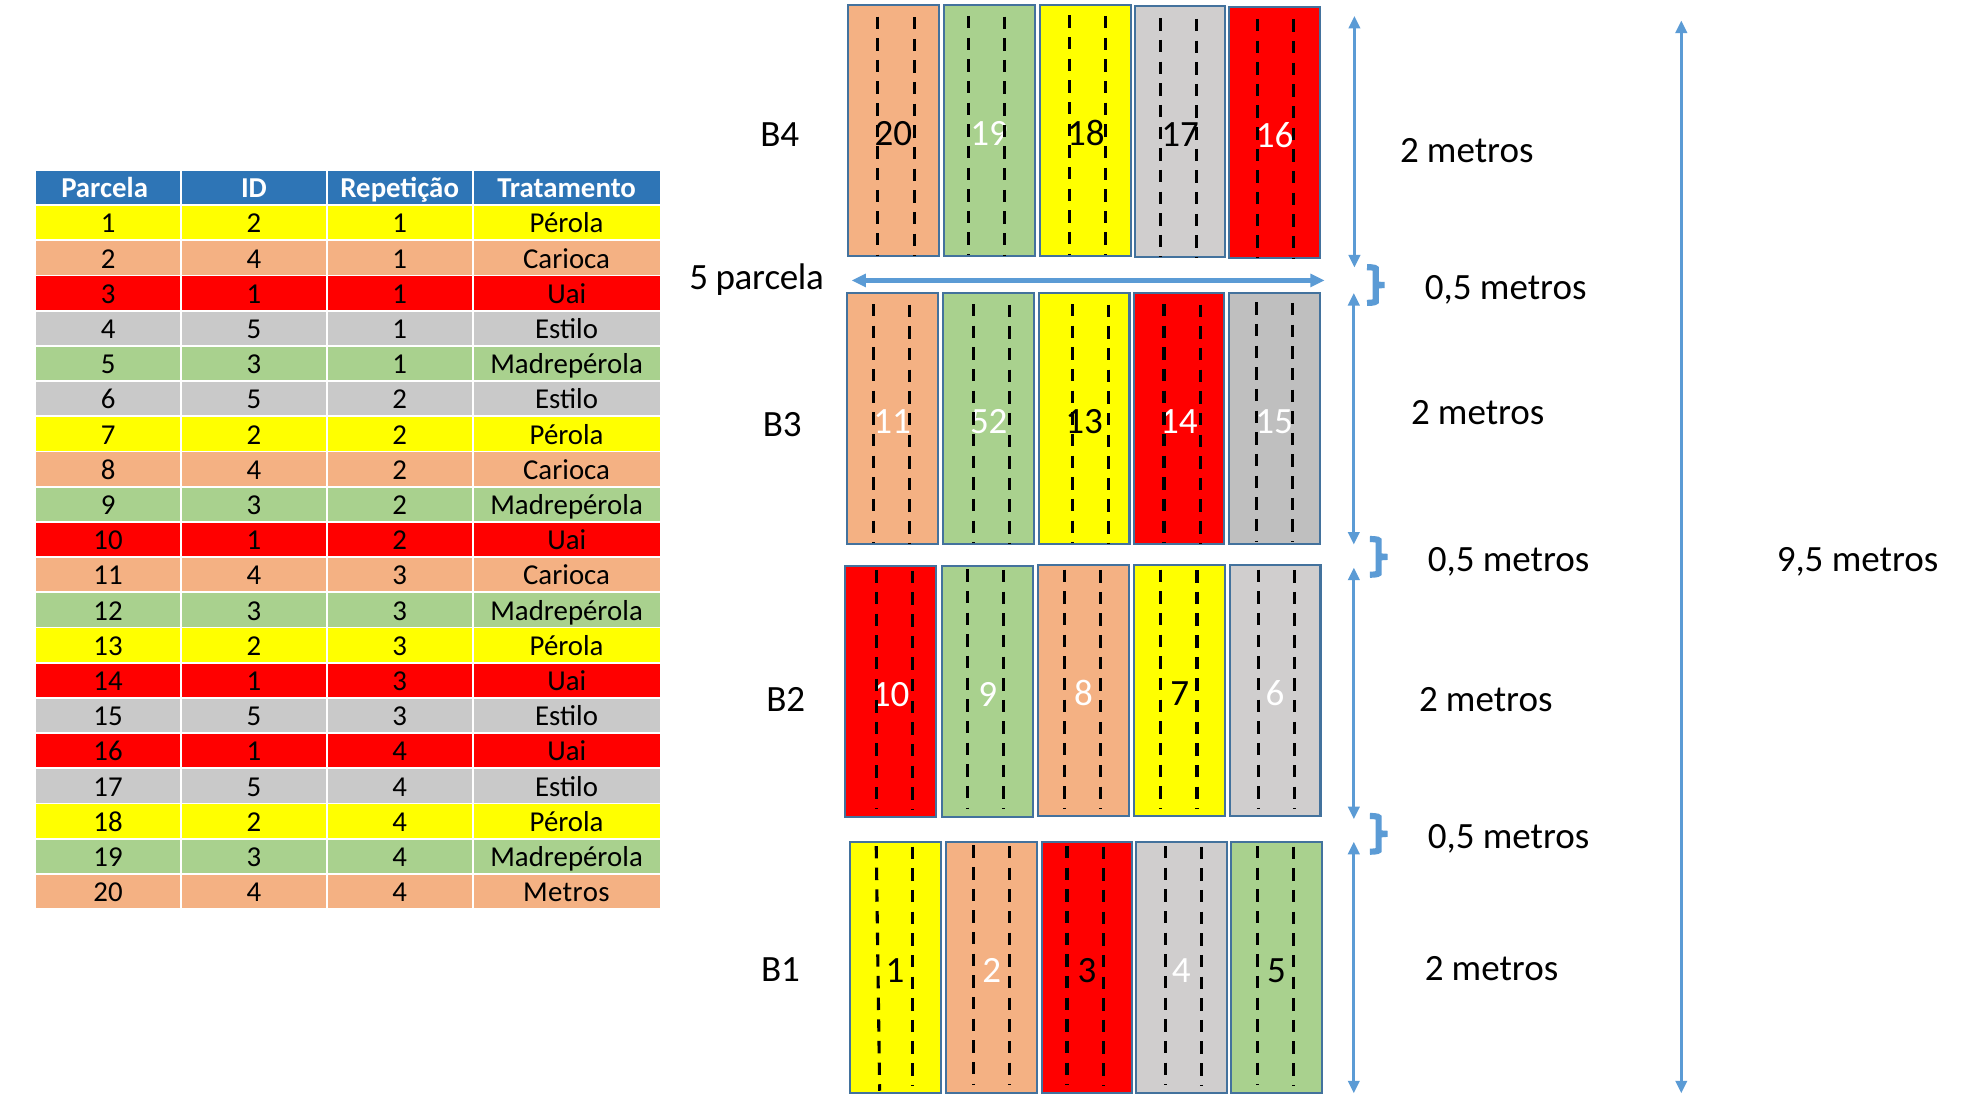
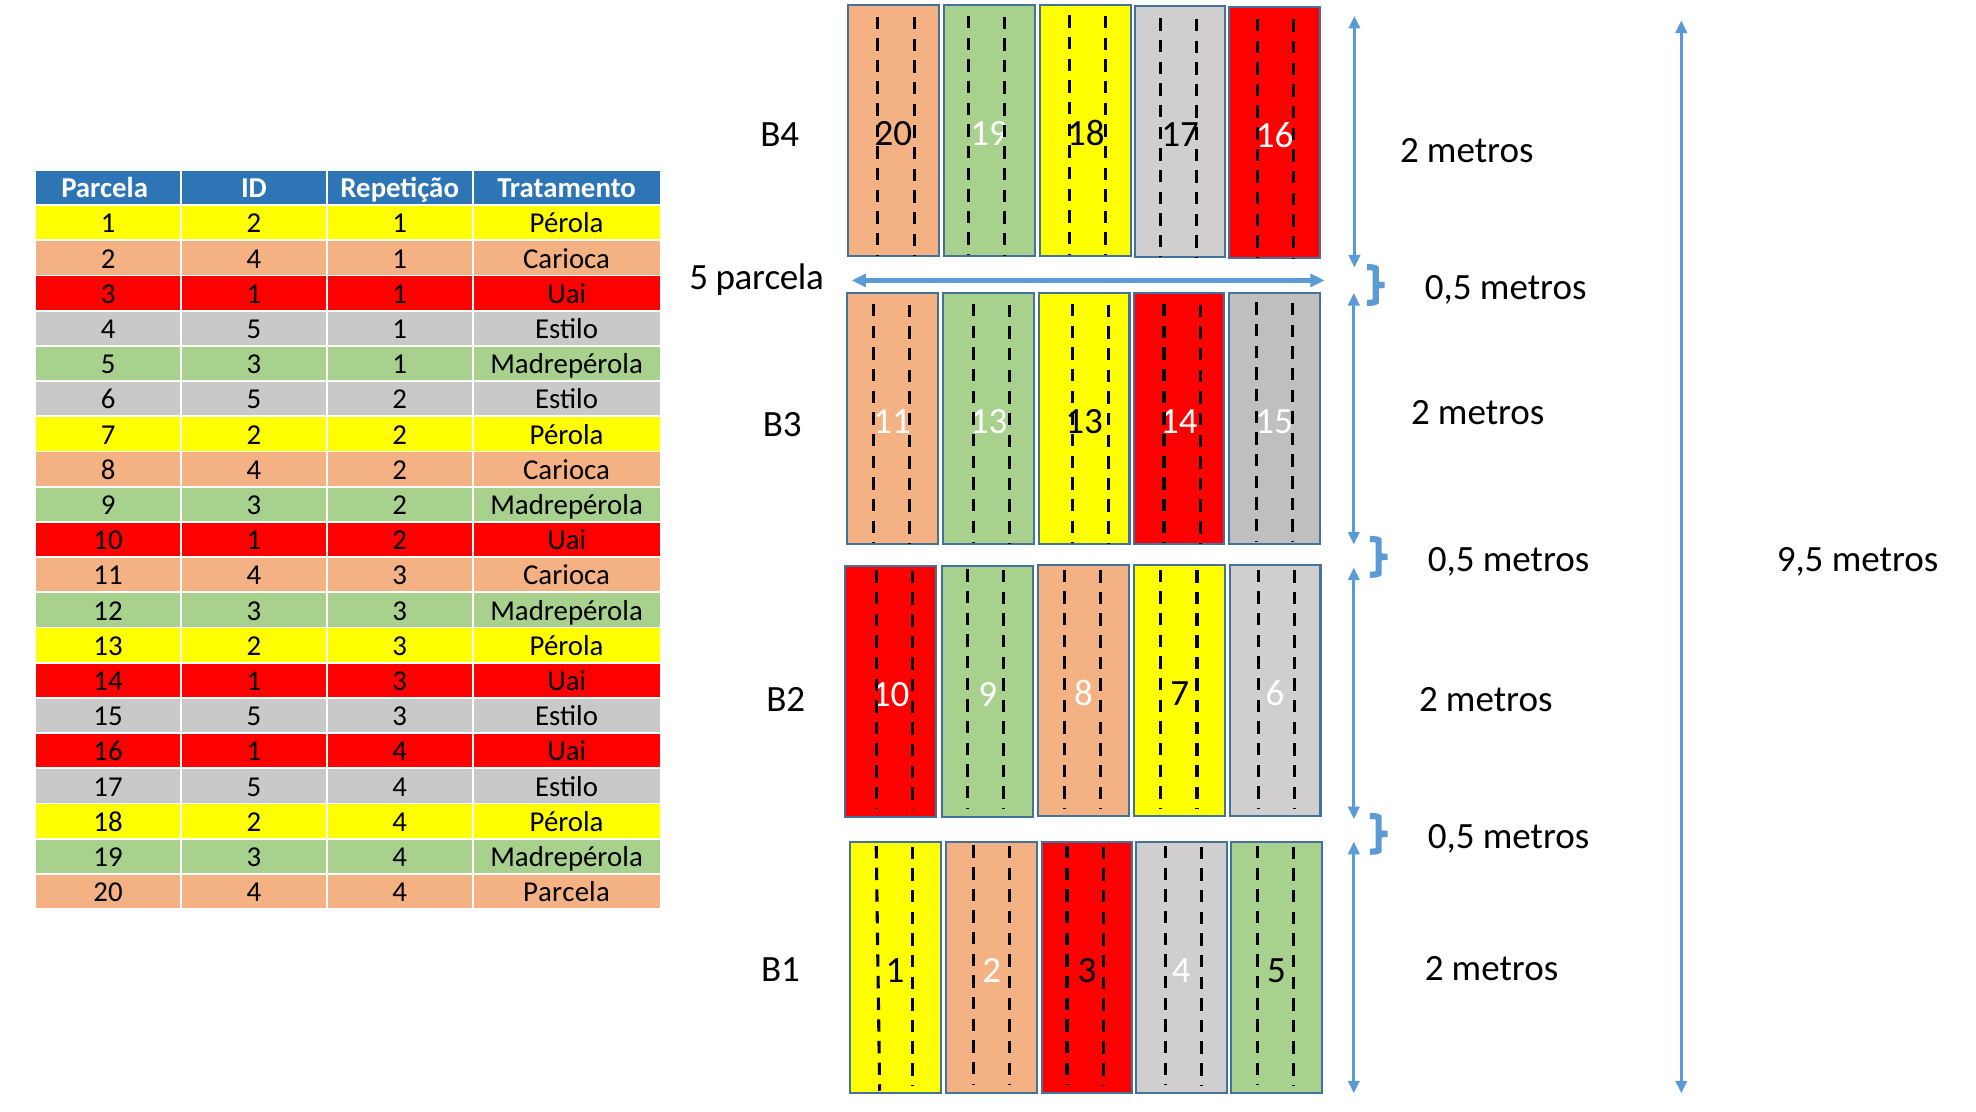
11 52: 52 -> 13 (989, 421)
4 Metros: Metros -> Parcela (567, 892)
